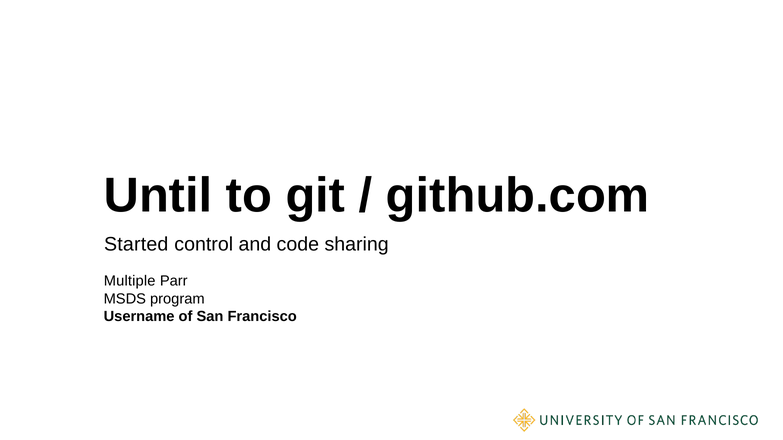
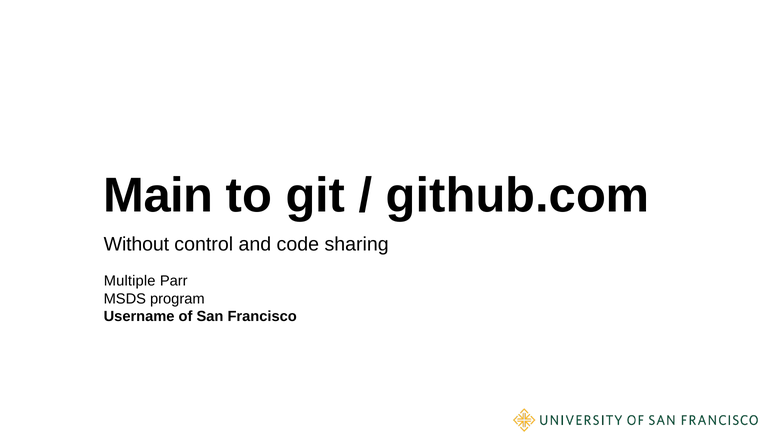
Until: Until -> Main (158, 196)
Started: Started -> Without (136, 245)
